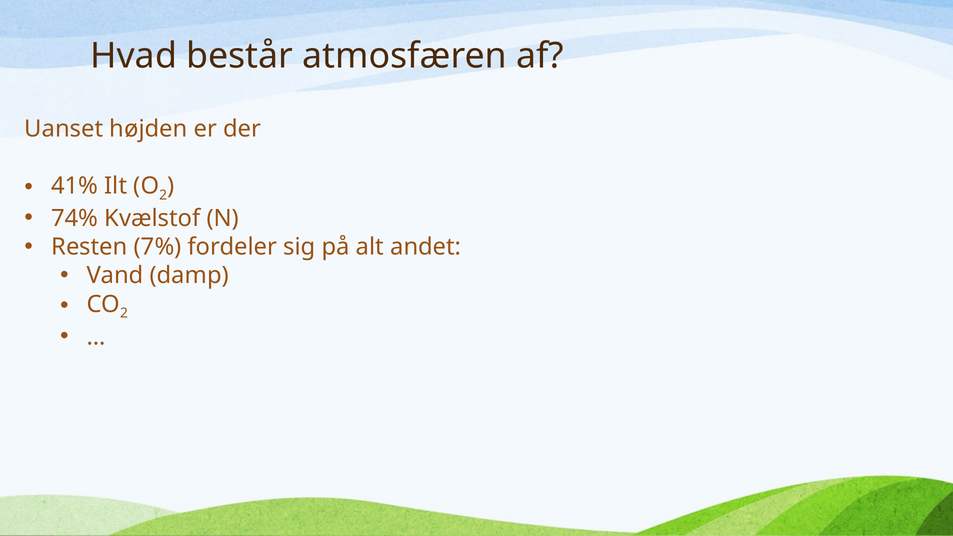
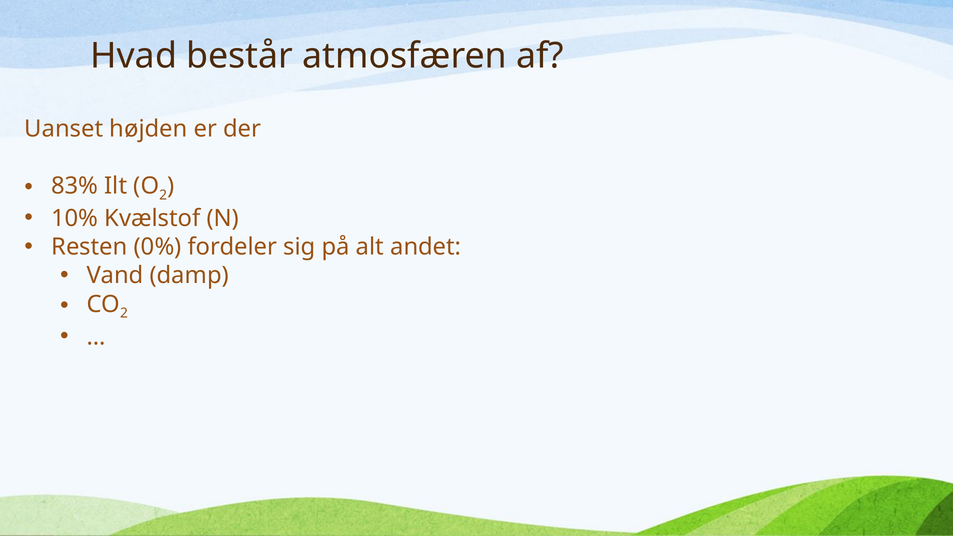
41%: 41% -> 83% (75, 186)
74%: 74% -> 10% (75, 218)
7%: 7% -> 0% (158, 247)
